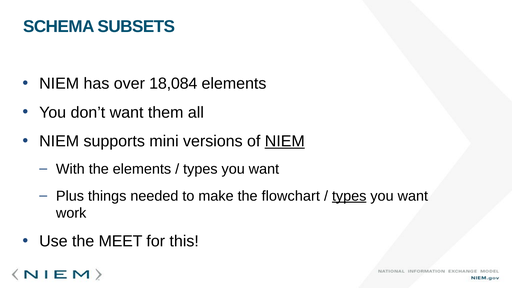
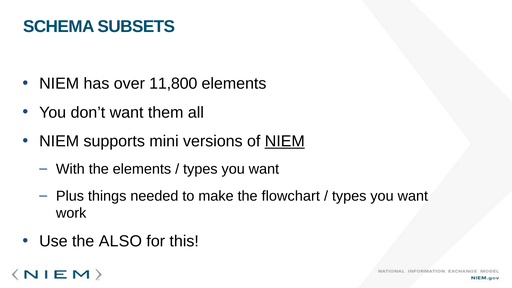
18,084: 18,084 -> 11,800 (173, 84)
types underline: present -> none (349, 196)
MEET: MEET -> ALSO (120, 241)
